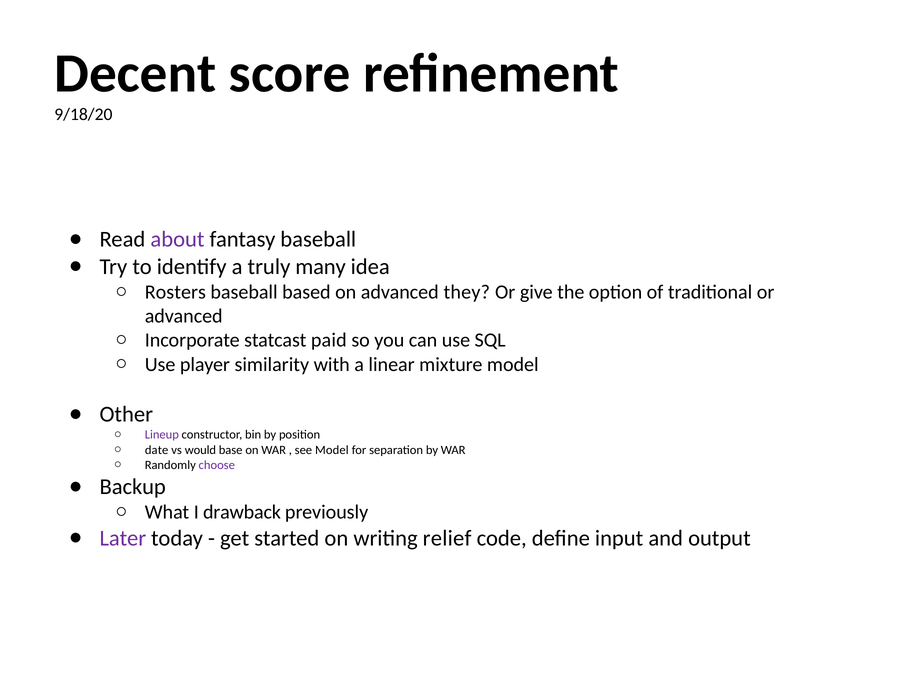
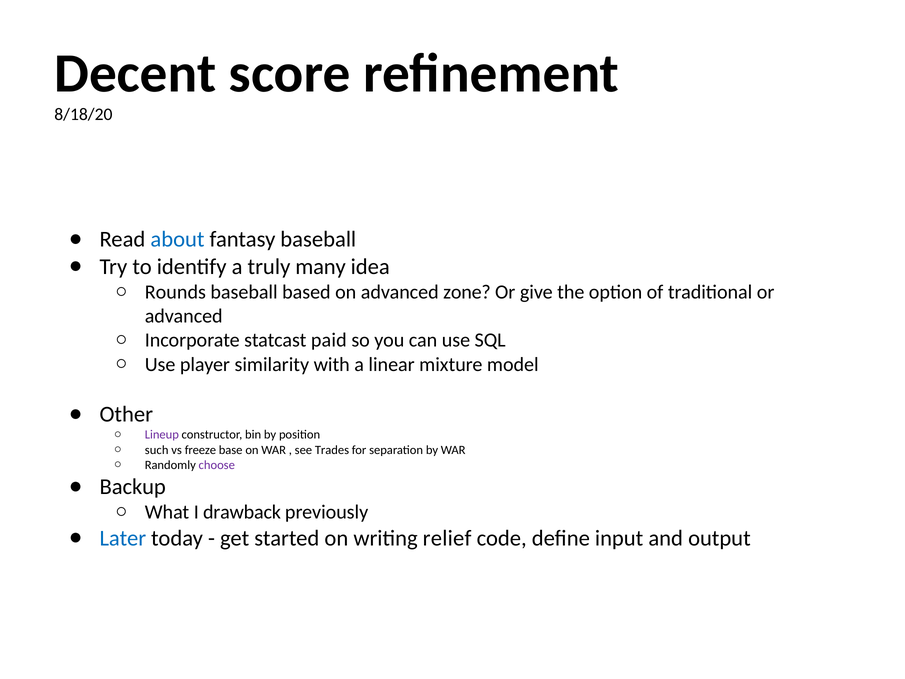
9/18/20: 9/18/20 -> 8/18/20 (83, 114)
about colour: purple -> blue (177, 239)
Rosters: Rosters -> Rounds (175, 292)
they: they -> zone (467, 292)
date: date -> such (157, 450)
would: would -> freeze (200, 450)
see Model: Model -> Trades (332, 450)
Later colour: purple -> blue (123, 538)
